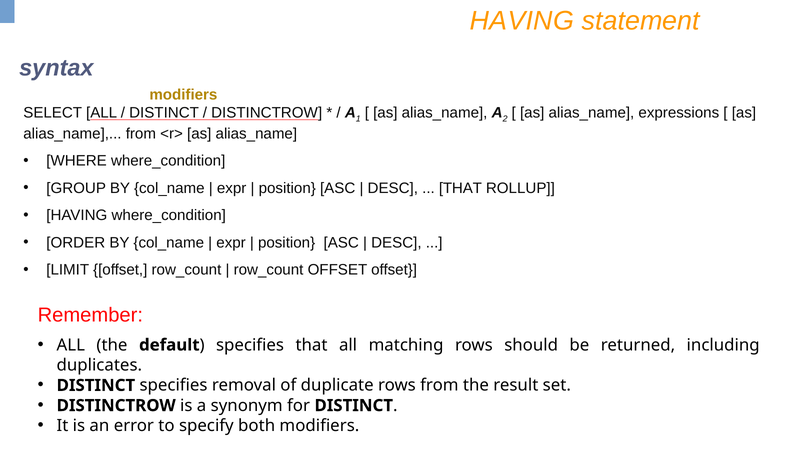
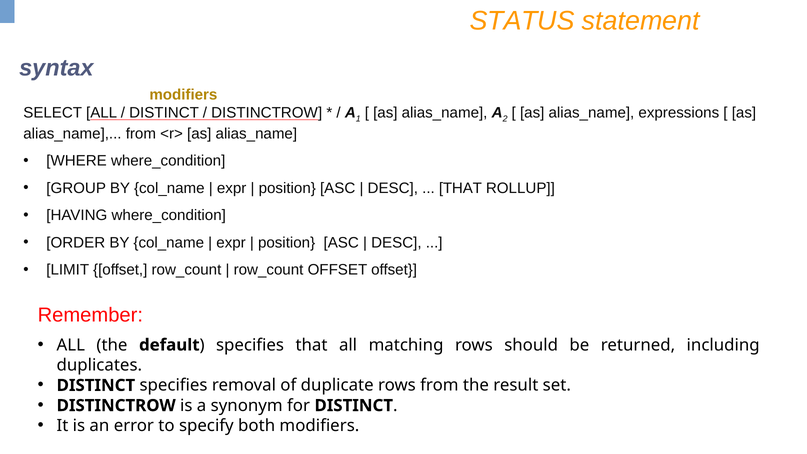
HAVING: HAVING -> STATUS (522, 21)
